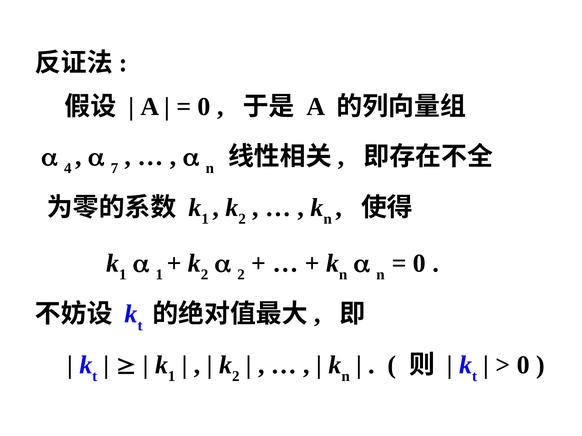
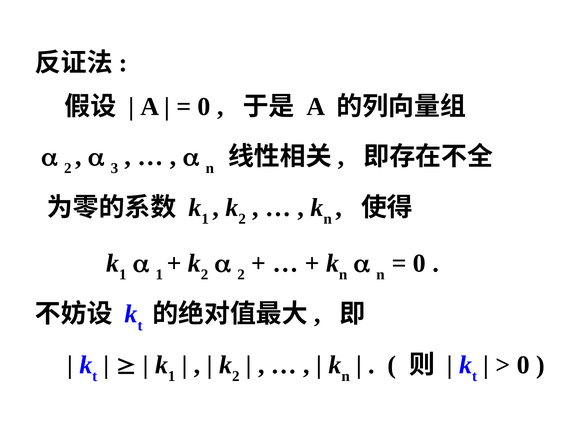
4: 4 -> 2 (68, 168)
7: 7 -> 3 (114, 168)
